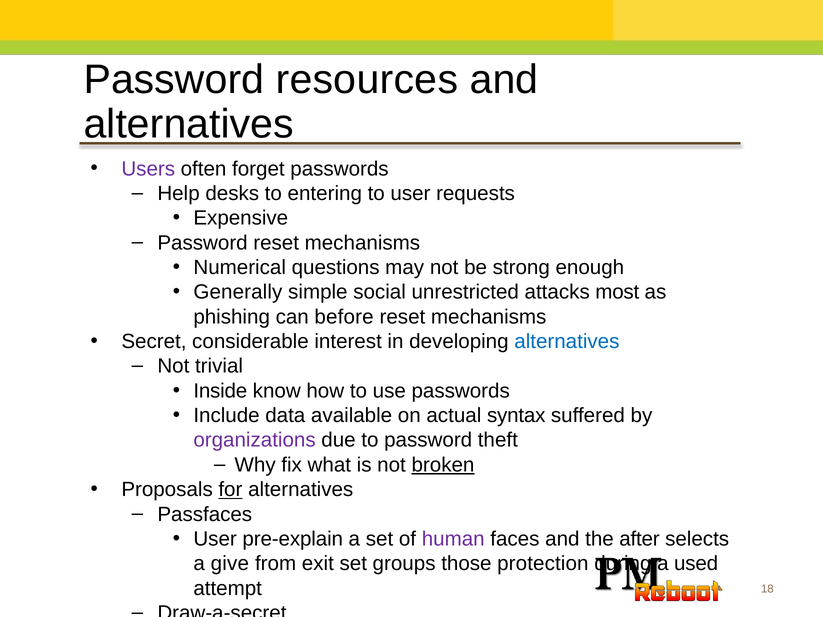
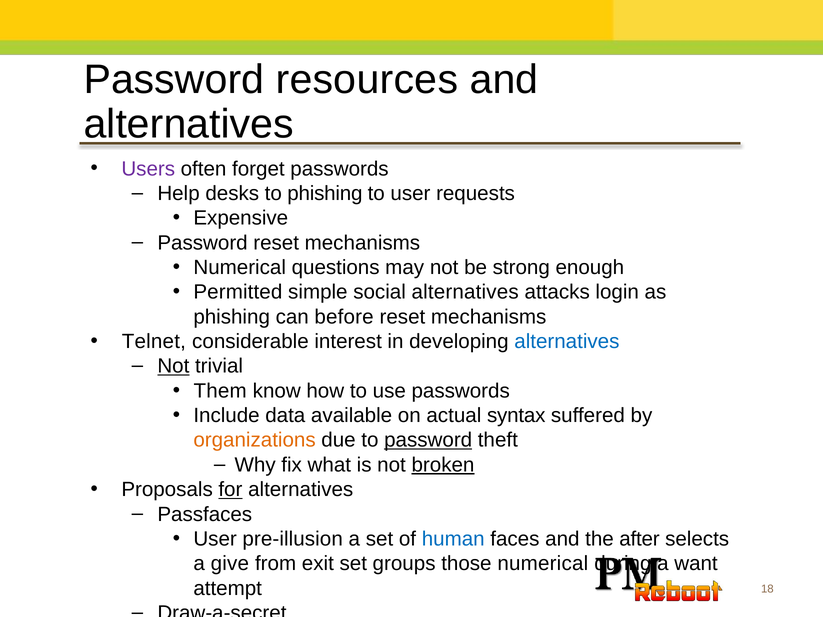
to entering: entering -> phishing (325, 193)
Generally: Generally -> Permitted (238, 292)
social unrestricted: unrestricted -> alternatives (465, 292)
most: most -> login (617, 292)
Secret: Secret -> Telnet (154, 342)
Not underline: none -> present (173, 366)
Inside: Inside -> Them (220, 391)
organizations colour: purple -> orange (255, 440)
password underline: none -> present (428, 440)
pre-explain: pre-explain -> pre-illusion (293, 539)
human colour: purple -> blue (453, 539)
those protection: protection -> numerical (543, 564)
used: used -> want (696, 564)
